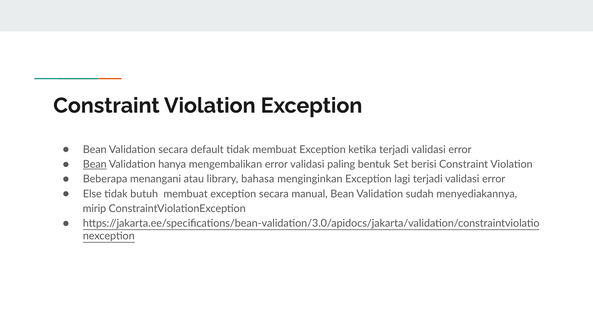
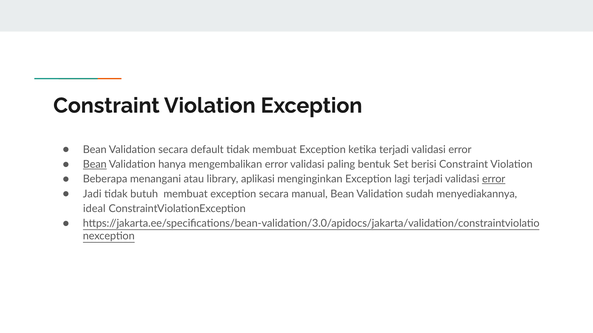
bahasa: bahasa -> aplikasi (258, 179)
error underline: none -> present (494, 179)
Else: Else -> Jadi (92, 194)
mirip: mirip -> ideal (94, 209)
